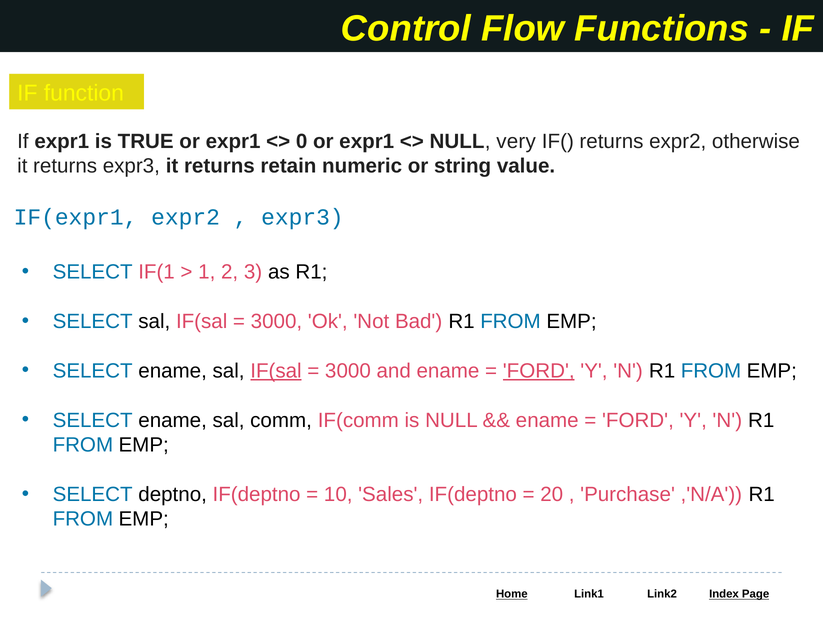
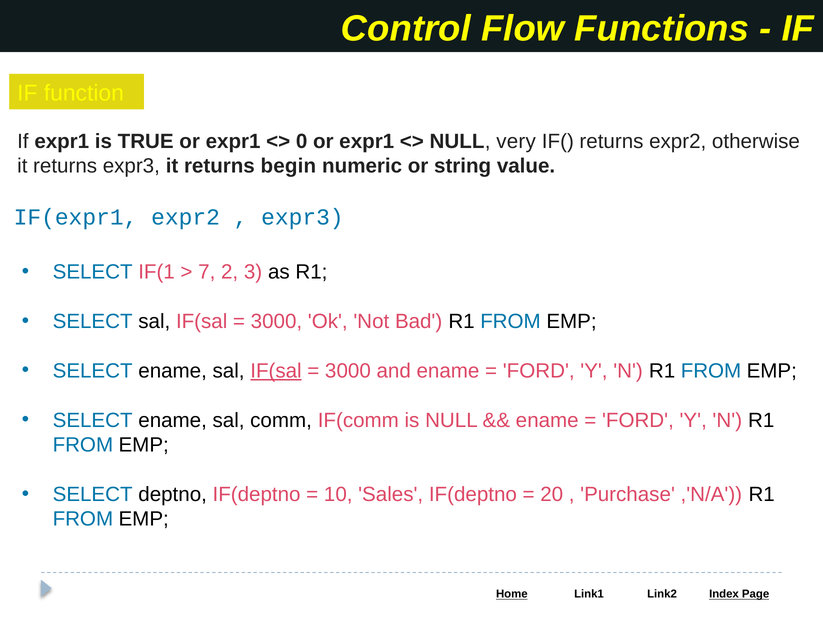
retain: retain -> begin (288, 166)
1: 1 -> 7 (207, 272)
FORD underline: present -> none (539, 370)
